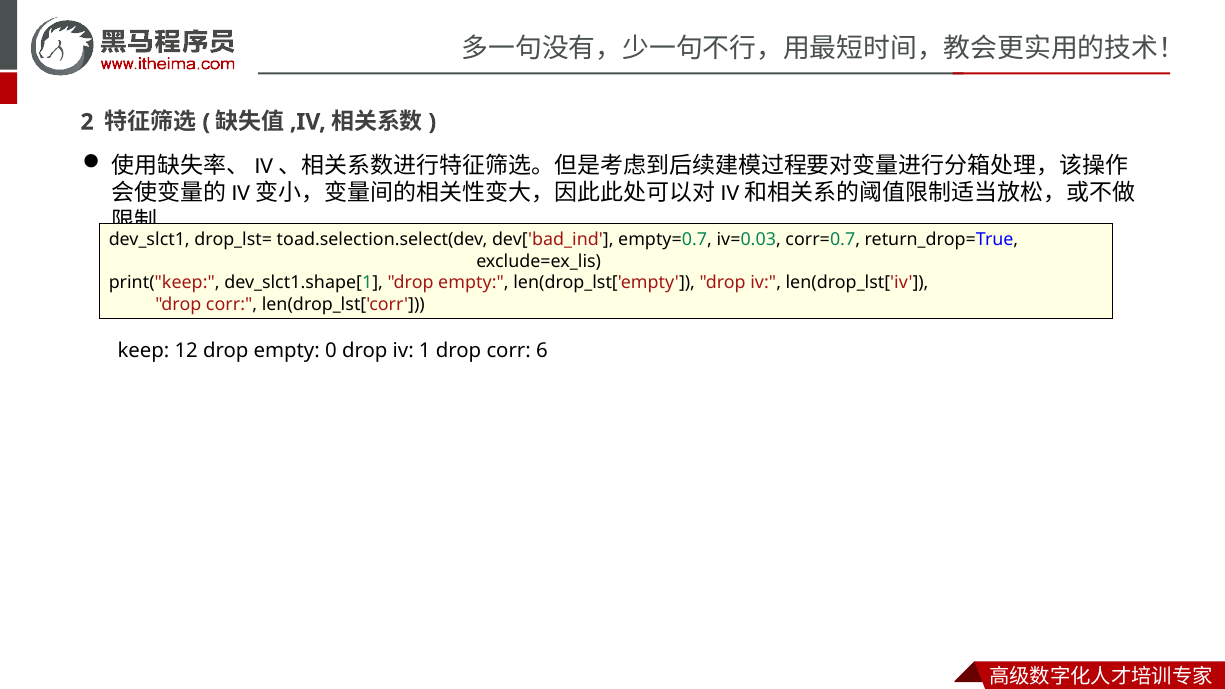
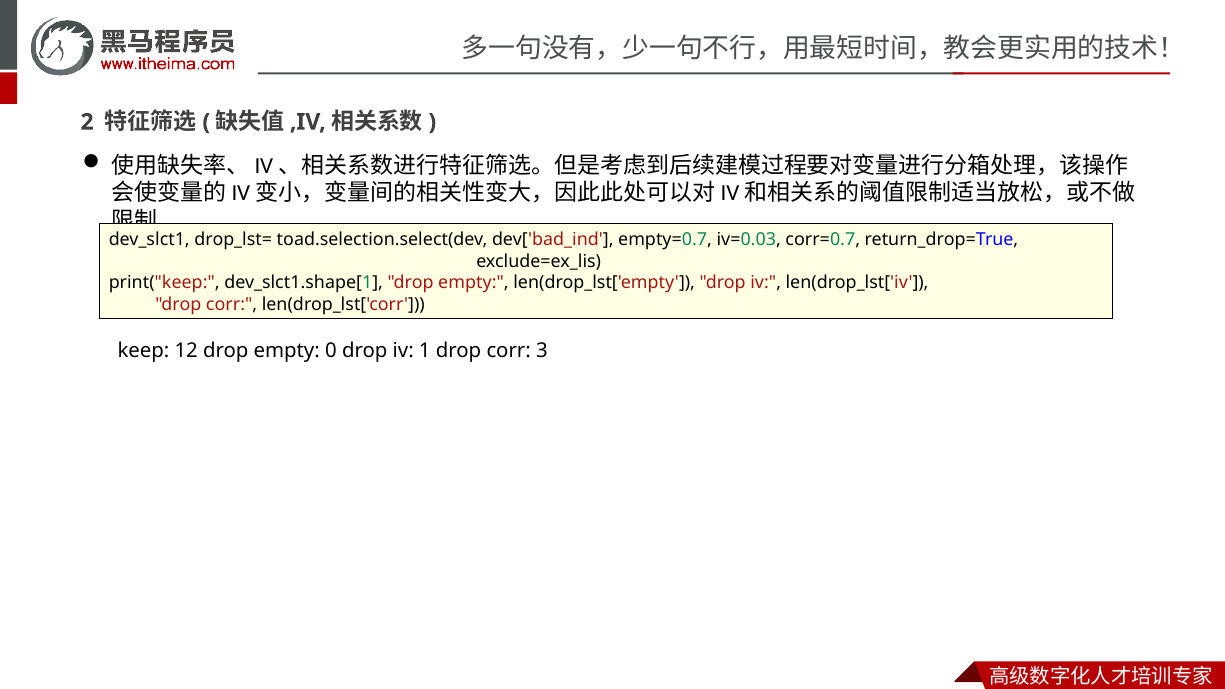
6: 6 -> 3 (542, 351)
